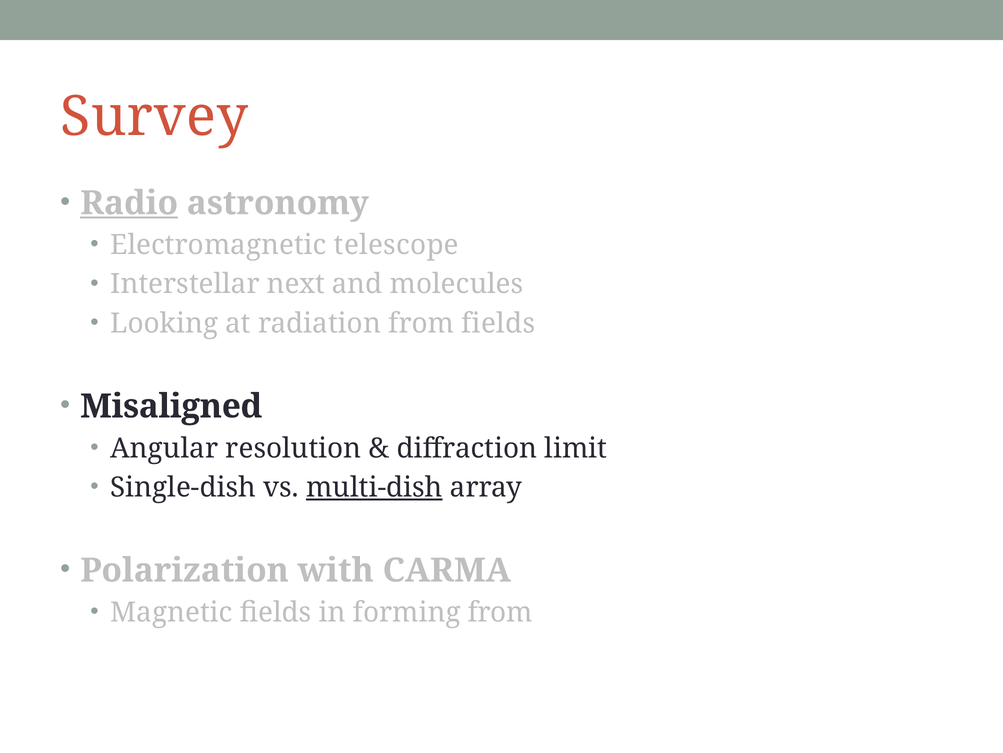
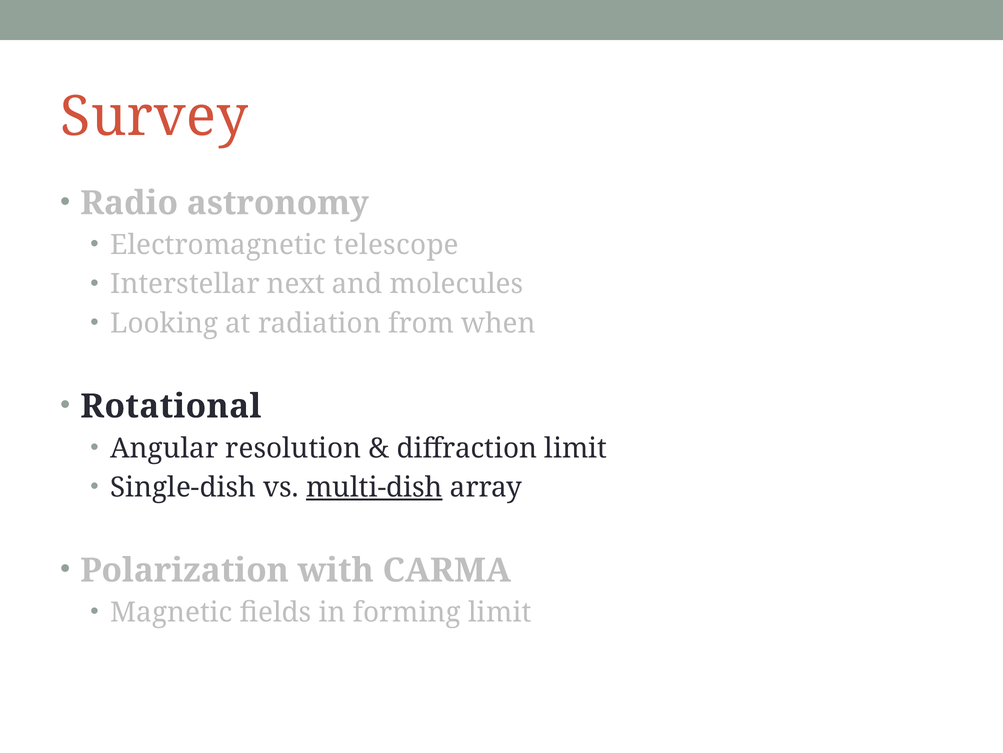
Radio underline: present -> none (129, 203)
from fields: fields -> when (499, 323)
Misaligned: Misaligned -> Rotational (171, 406)
forming from: from -> limit (500, 612)
